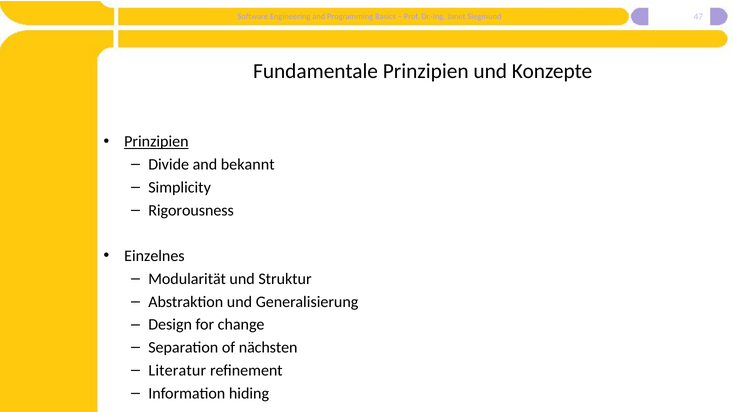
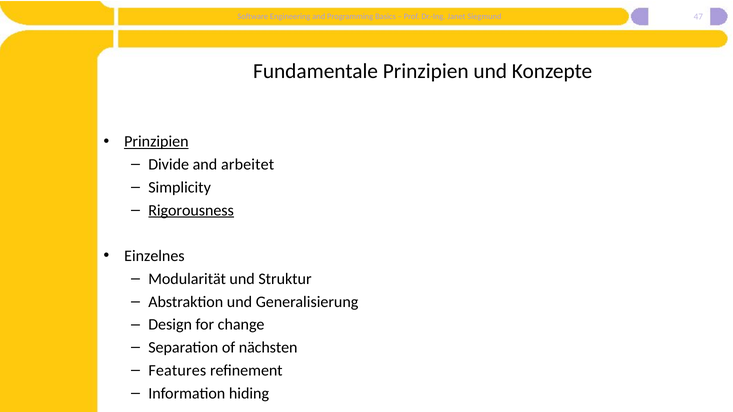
bekannt: bekannt -> arbeitet (248, 165)
Rigorousness underline: none -> present (191, 210)
Literatur: Literatur -> Features (177, 371)
